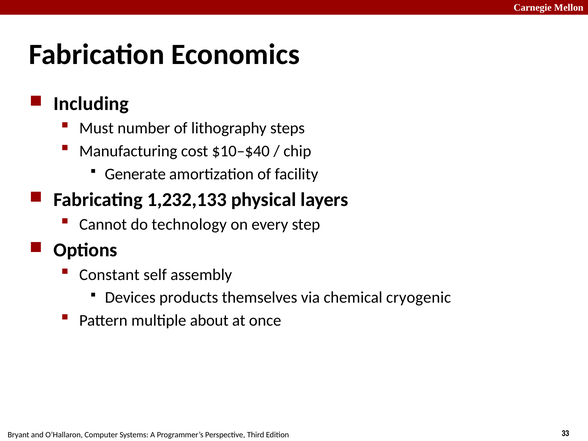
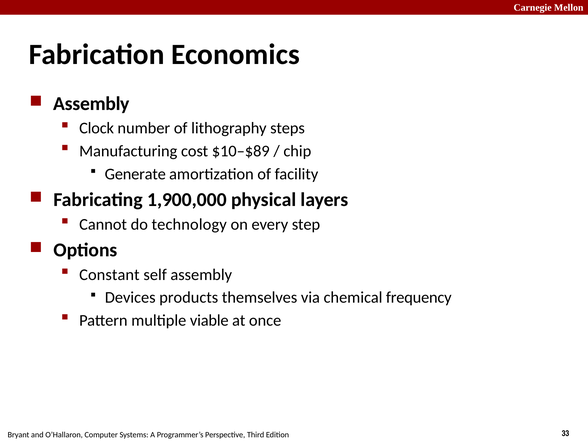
Including: Including -> Assembly (91, 104)
Must: Must -> Clock (97, 128)
$10–$40: $10–$40 -> $10–$89 (241, 151)
1,232,133: 1,232,133 -> 1,900,000 (187, 200)
cryogenic: cryogenic -> frequency (419, 297)
about: about -> viable (209, 320)
